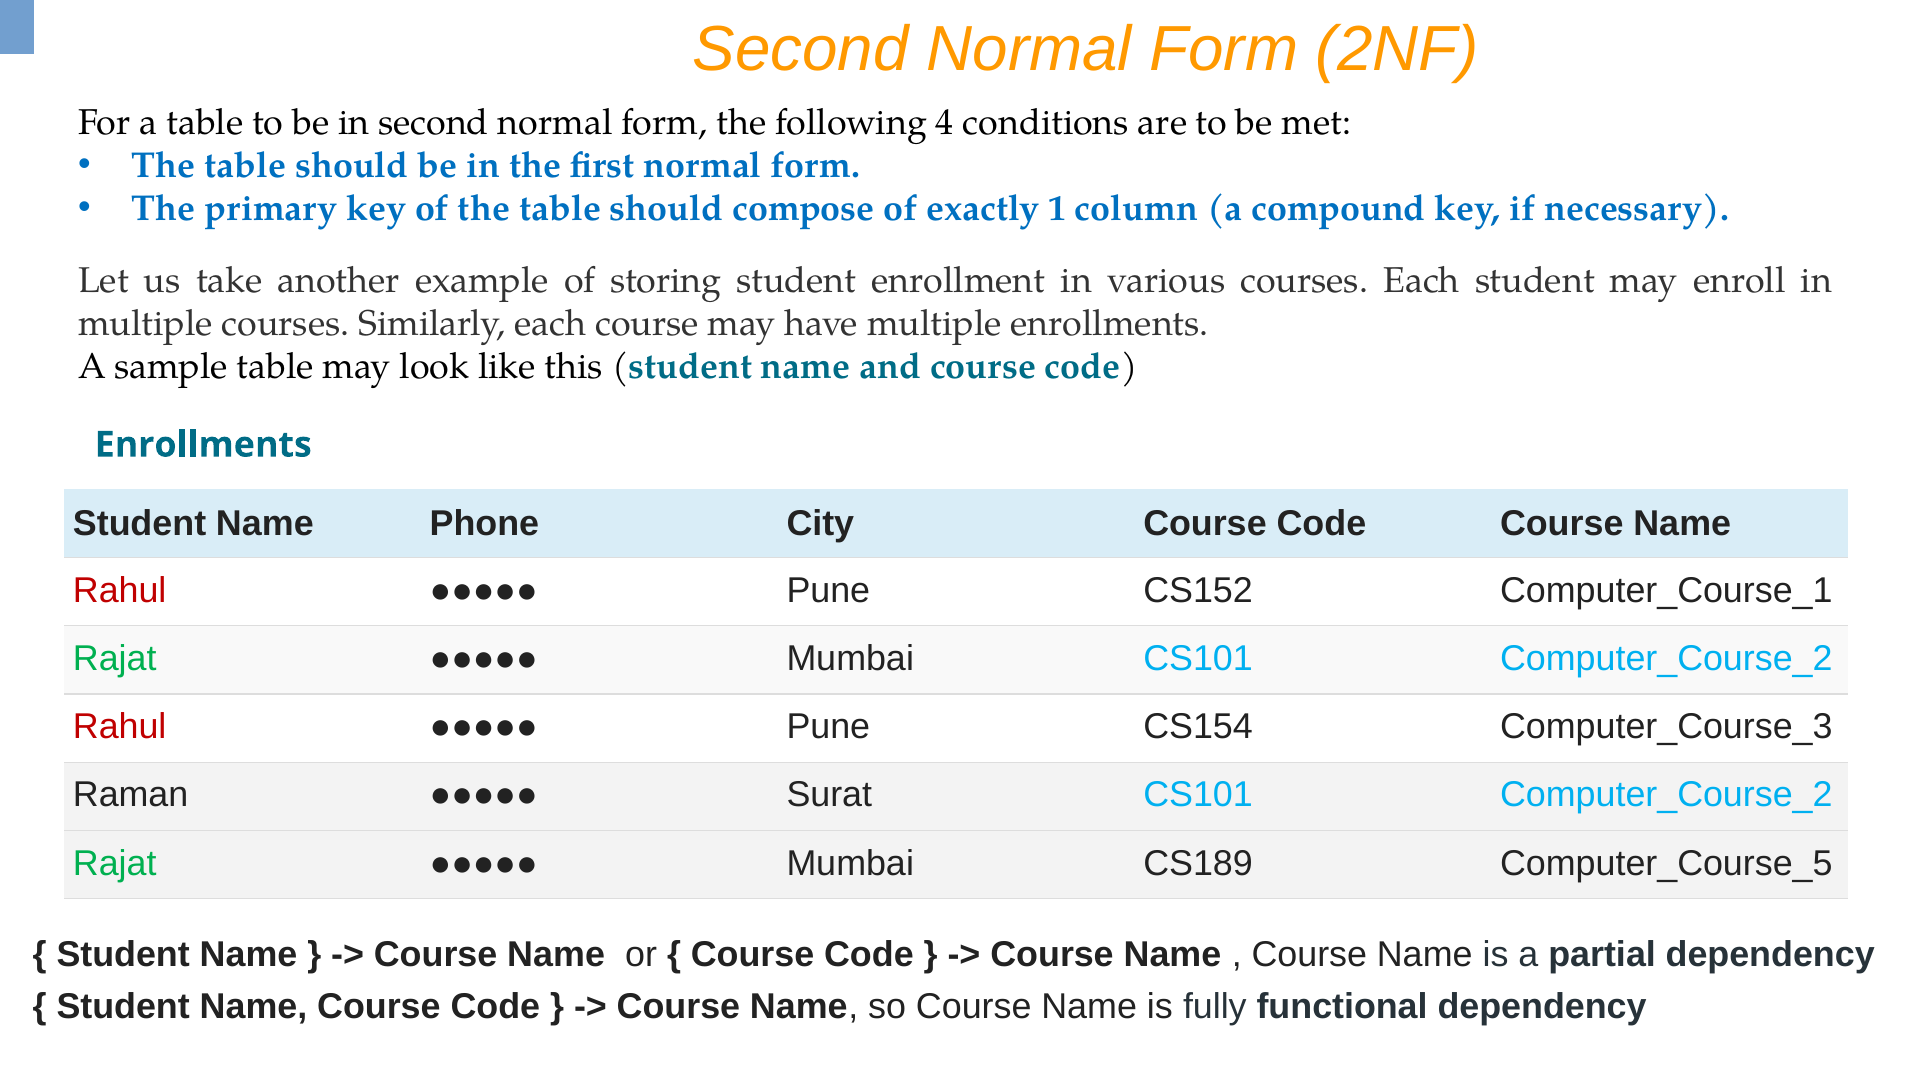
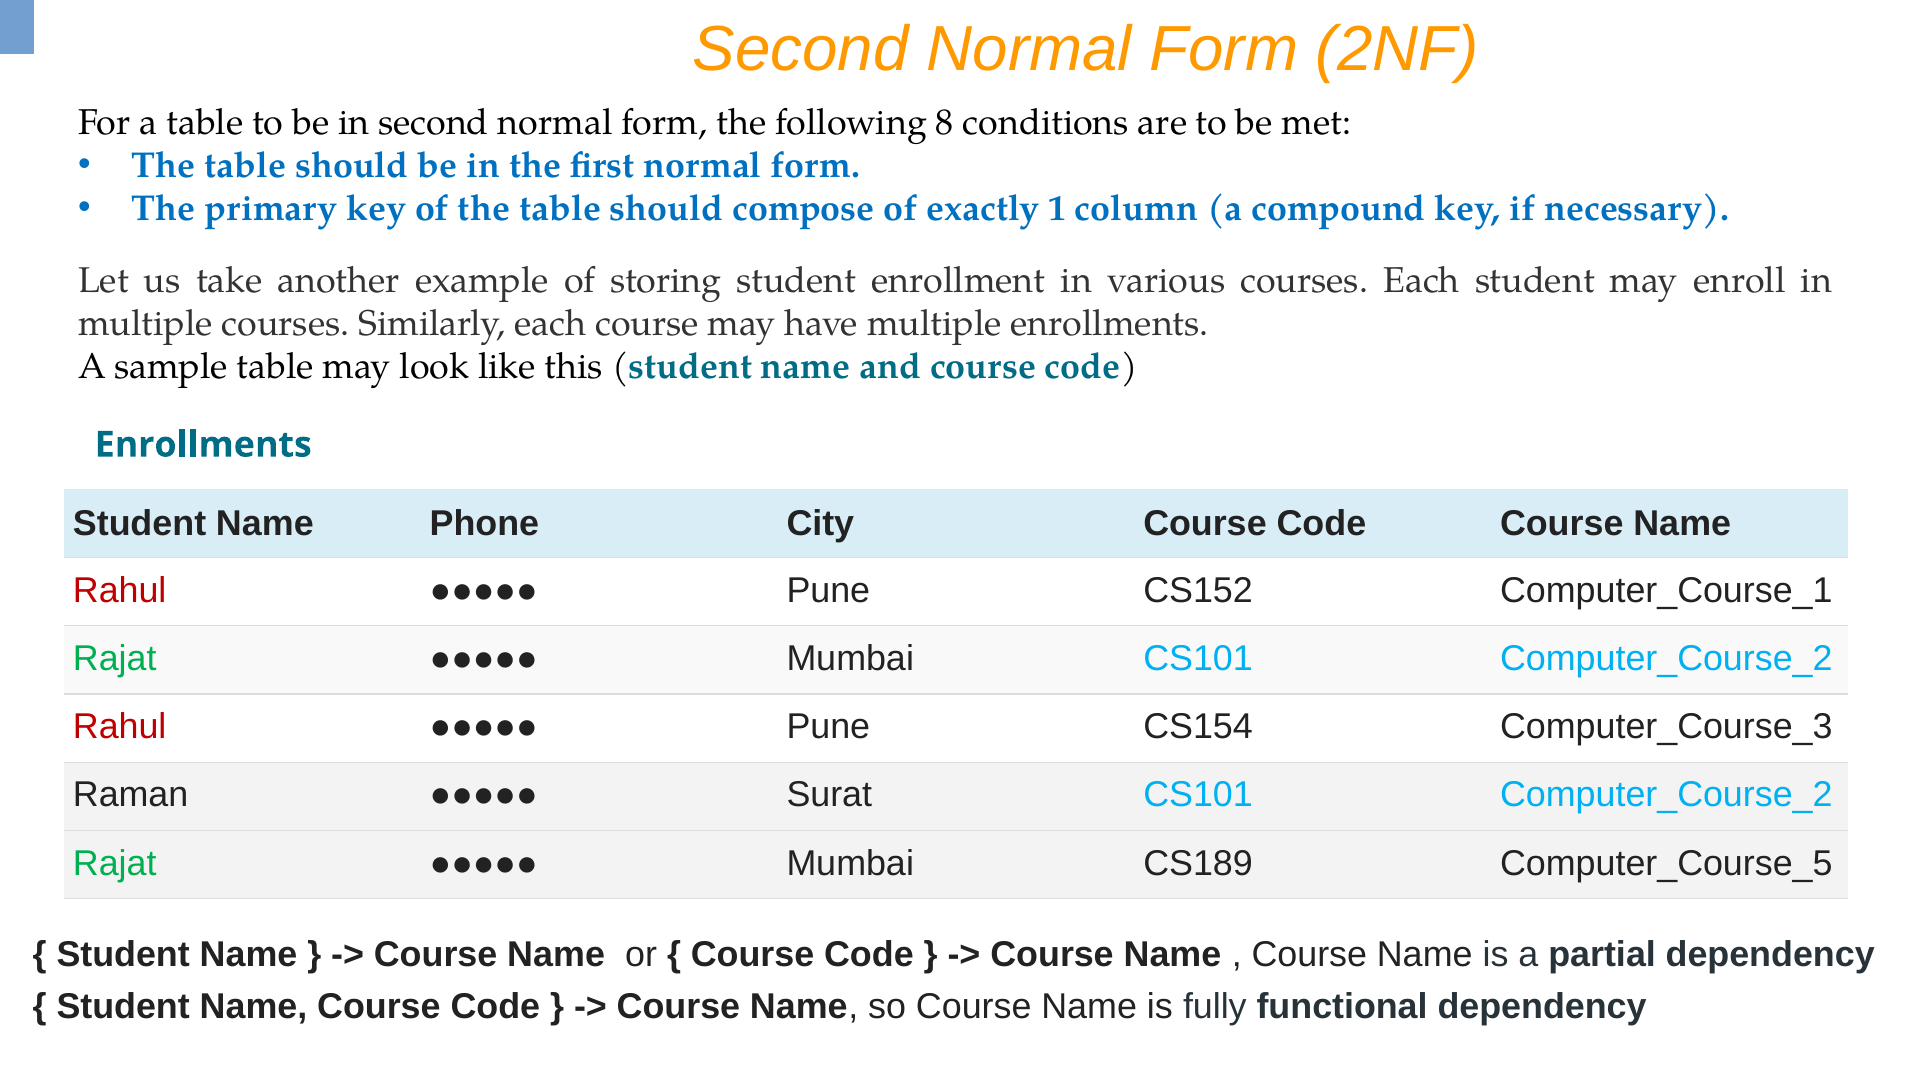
4: 4 -> 8 (945, 123)
